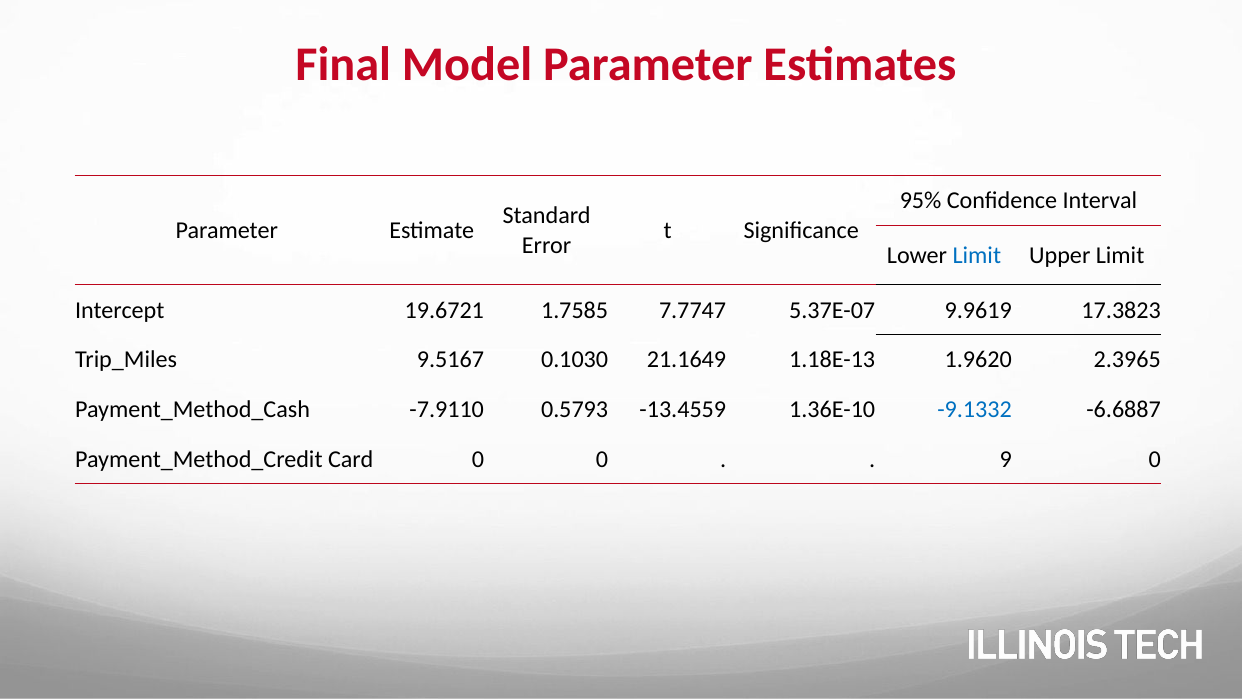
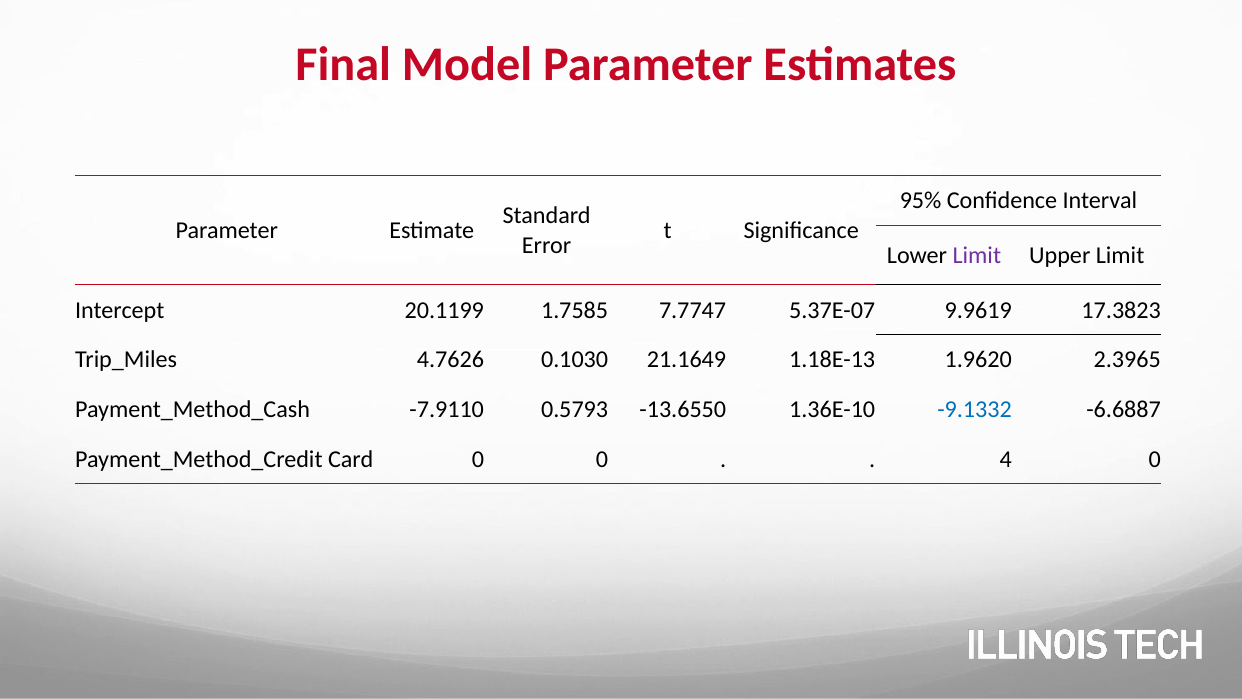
Limit colour: blue -> purple (977, 255)
19.6721: 19.6721 -> 20.1199 (444, 310)
9.5167: 9.5167 -> 4.7626 (450, 360)
-13.4559: -13.4559 -> -13.6550 (683, 409)
9: 9 -> 4 (1006, 459)
